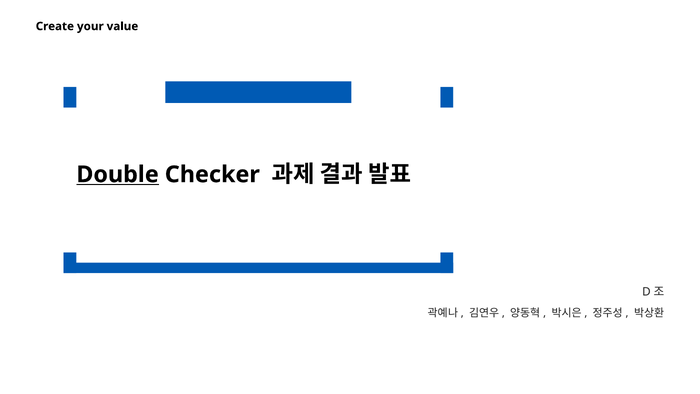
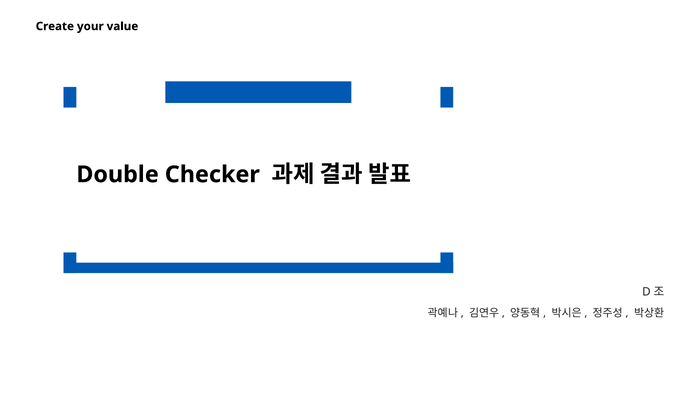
Double underline: present -> none (118, 174)
